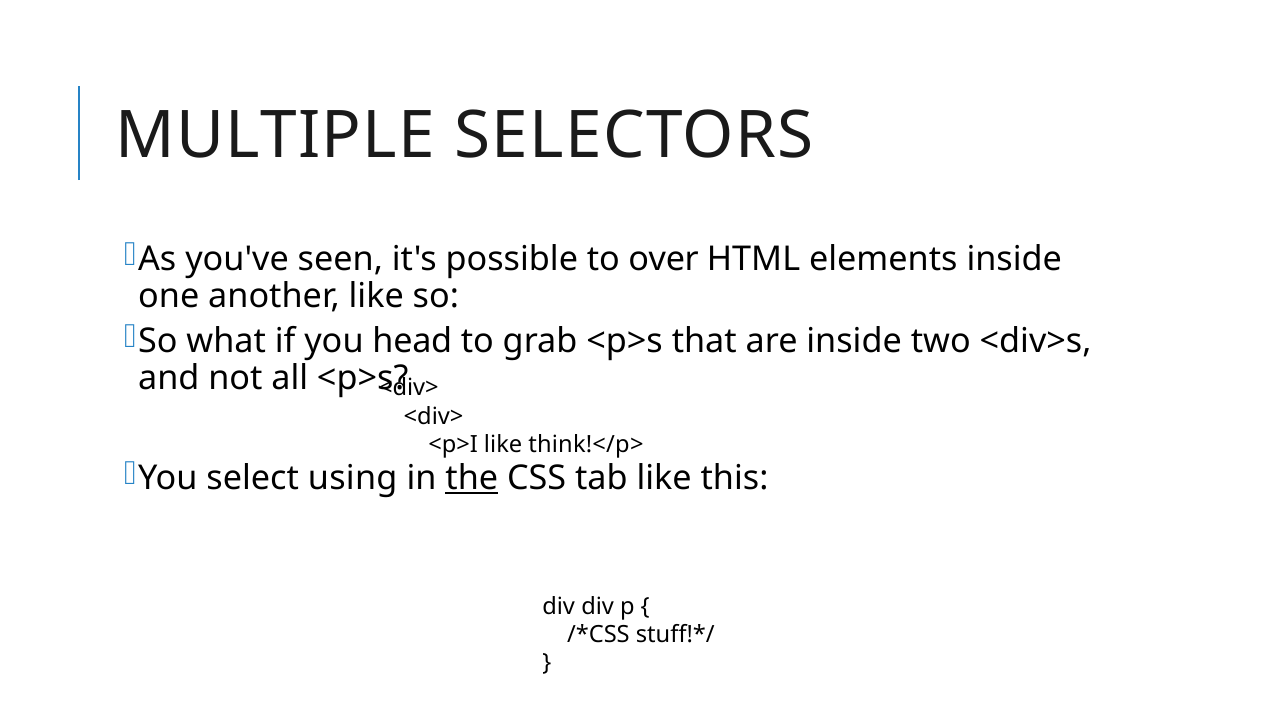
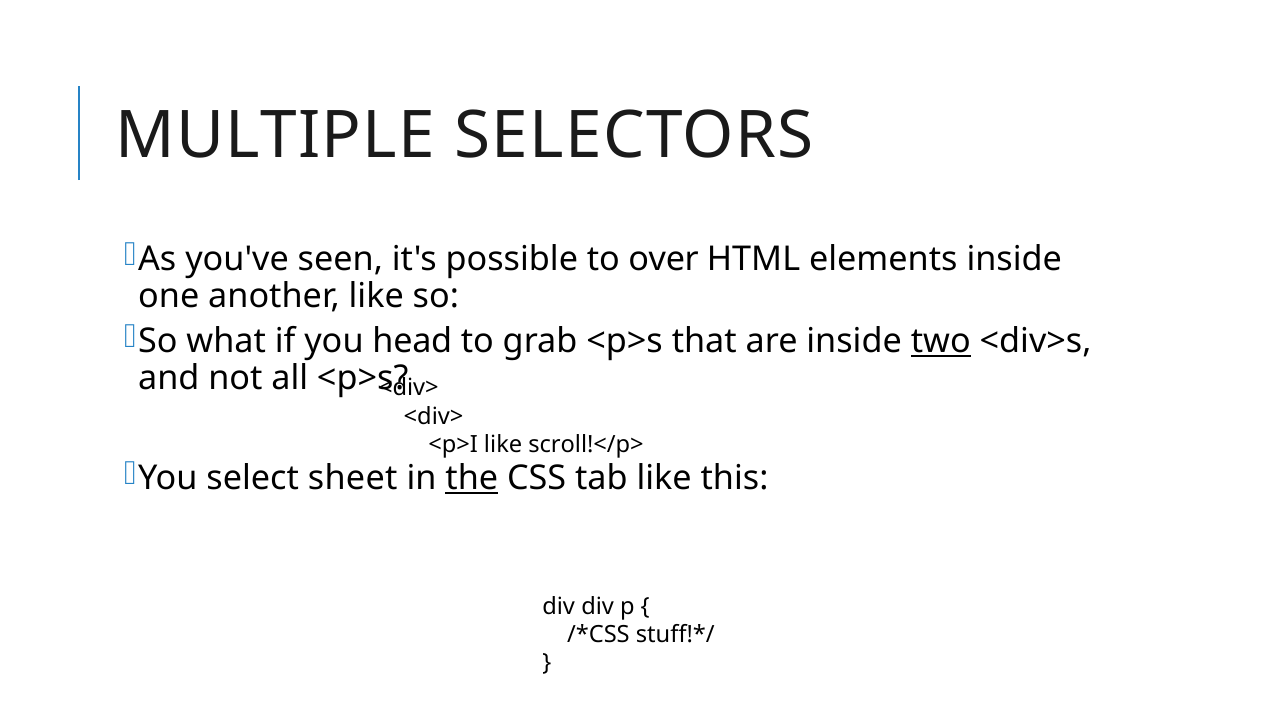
two underline: none -> present (941, 341)
think!</p>: think!</p> -> scroll!</p> (586, 445)
using: using -> sheet (353, 478)
